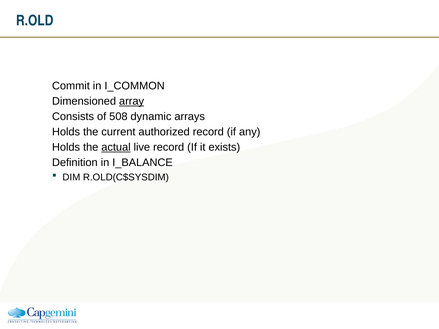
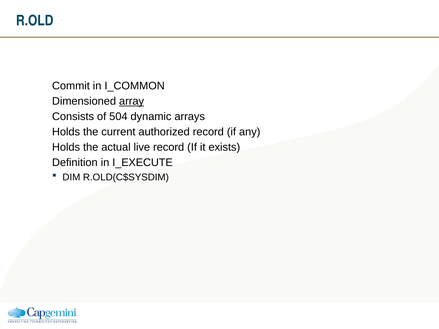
508: 508 -> 504 (118, 117)
actual underline: present -> none (116, 147)
I_BALANCE: I_BALANCE -> I_EXECUTE (143, 163)
